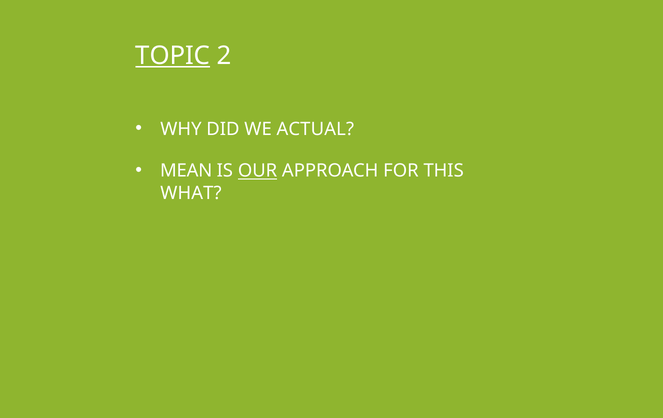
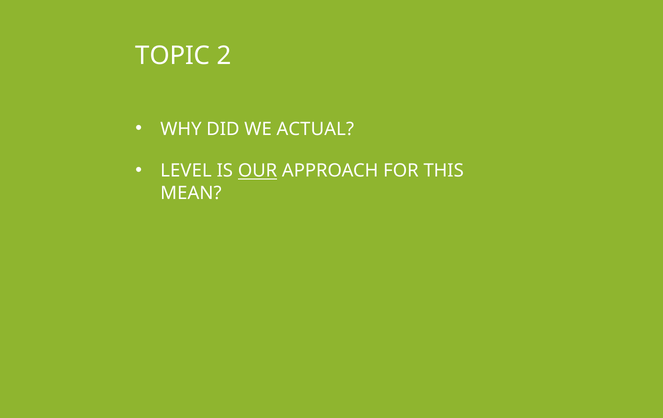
TOPIC underline: present -> none (173, 56)
MEAN: MEAN -> LEVEL (186, 171)
WHAT: WHAT -> MEAN (191, 193)
